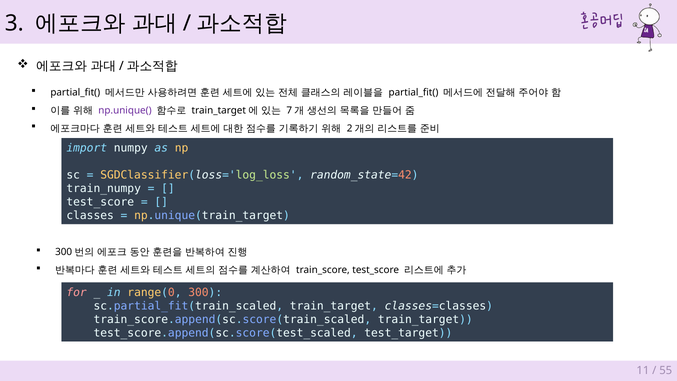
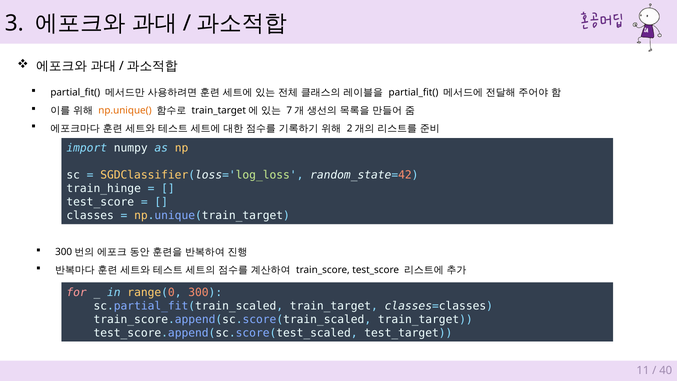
np.unique( colour: purple -> orange (125, 110)
train_numpy: train_numpy -> train_hinge (104, 189)
55: 55 -> 40 (666, 371)
